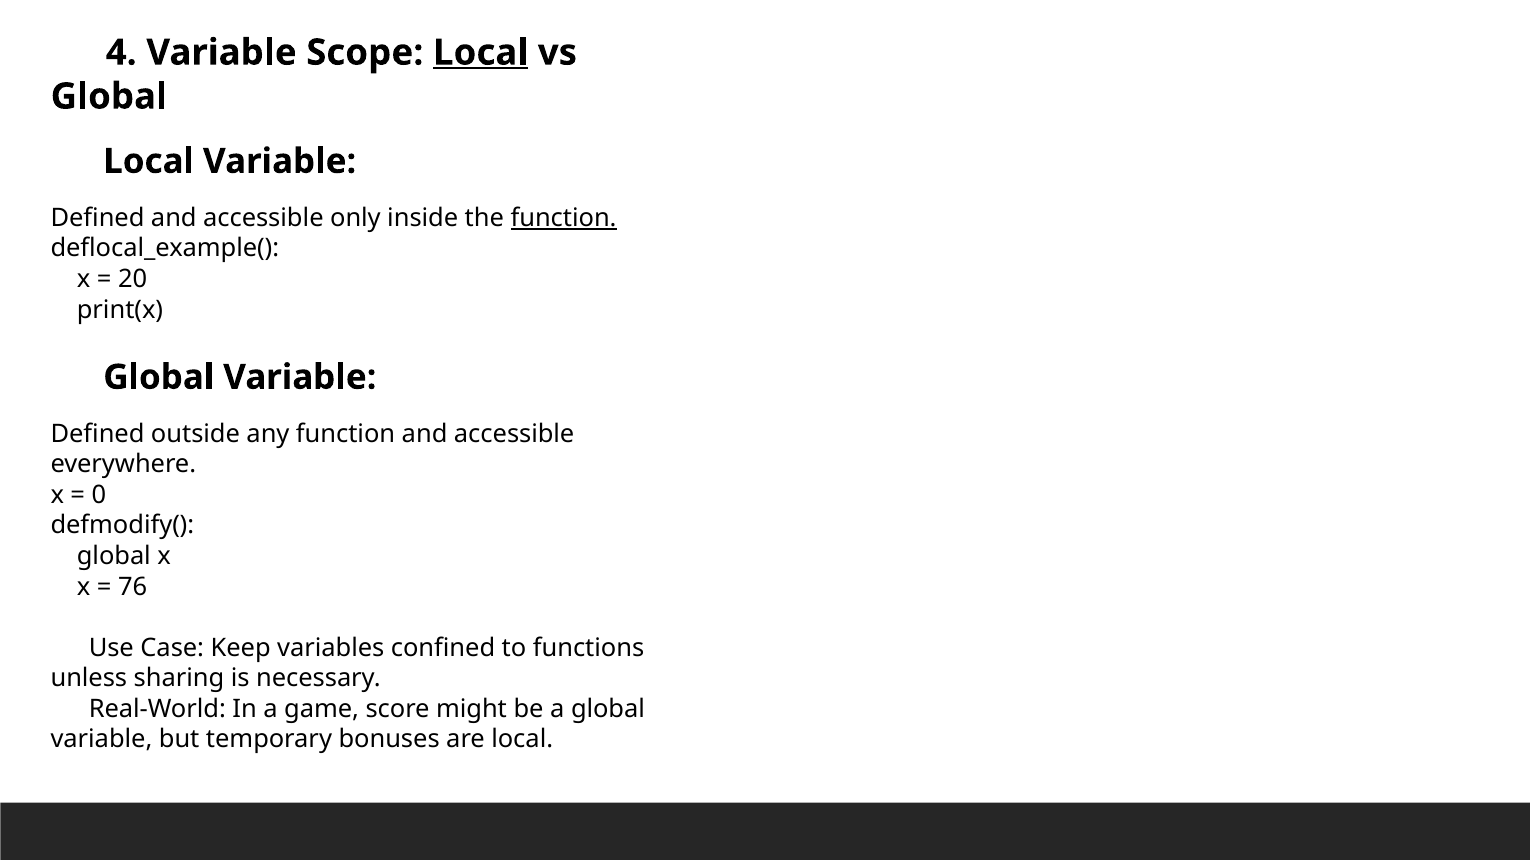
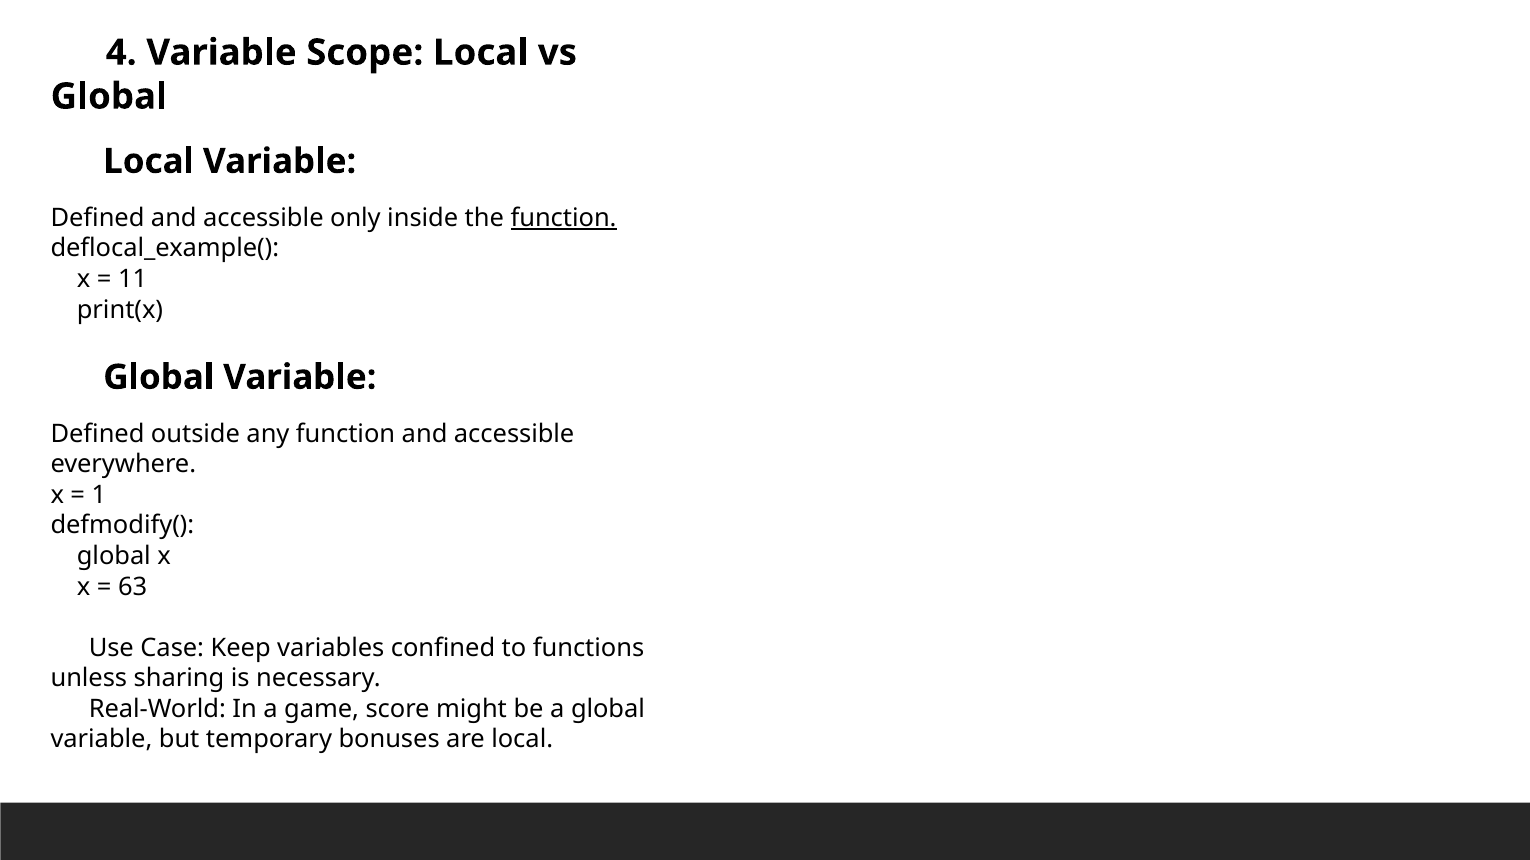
Local underline: present -> none (481, 53)
20: 20 -> 11 (133, 279)
0: 0 -> 1 (99, 495)
76: 76 -> 63 (133, 587)
